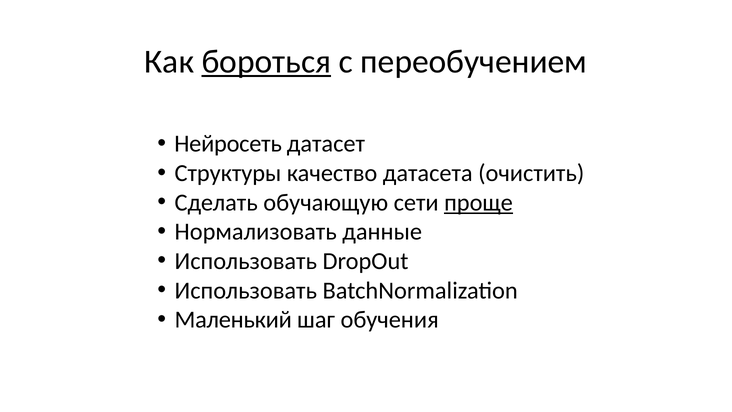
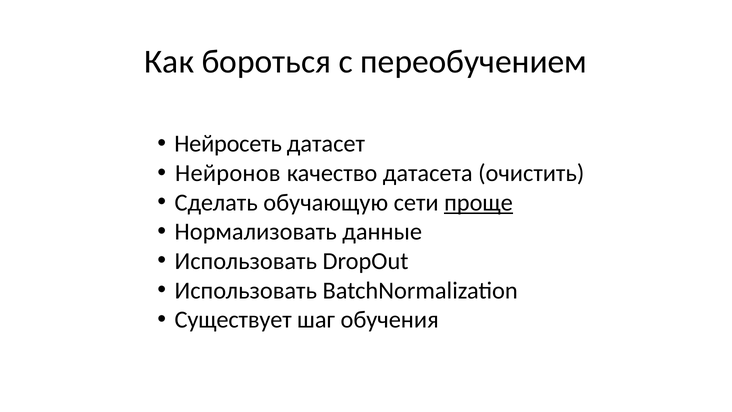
бороться underline: present -> none (266, 62)
Структуры: Структуры -> Нейронов (228, 173)
Маленький: Маленький -> Существует (233, 320)
